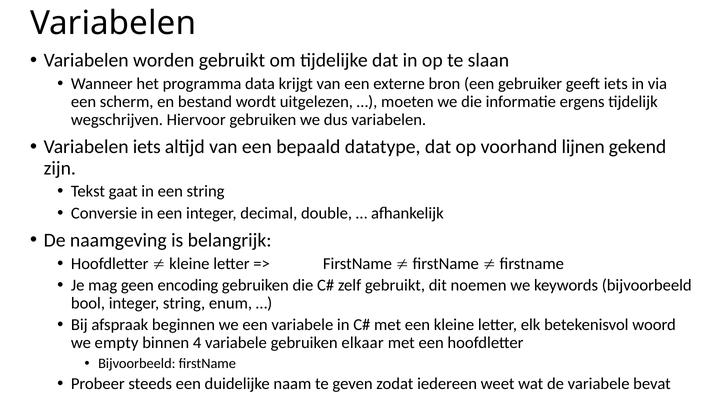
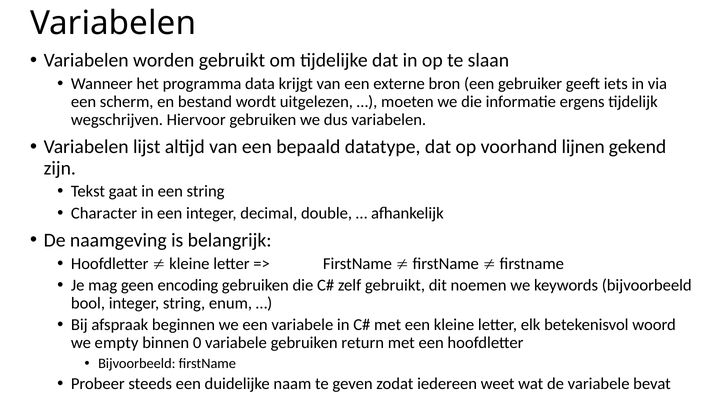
Variabelen iets: iets -> lijst (147, 147)
Conversie: Conversie -> Character (104, 213)
4: 4 -> 0 (197, 343)
elkaar: elkaar -> return (363, 343)
